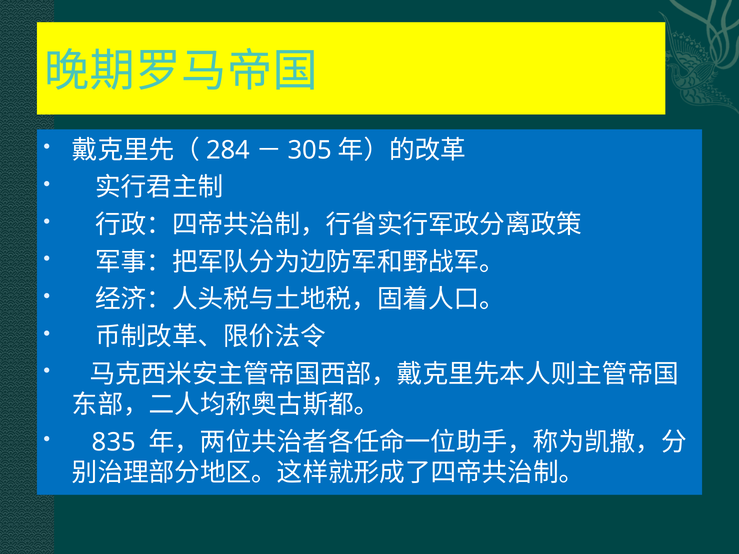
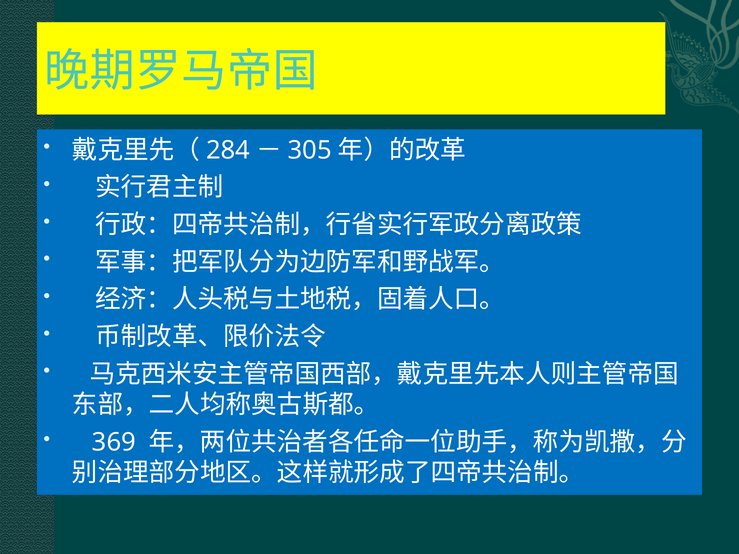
835: 835 -> 369 (114, 442)
